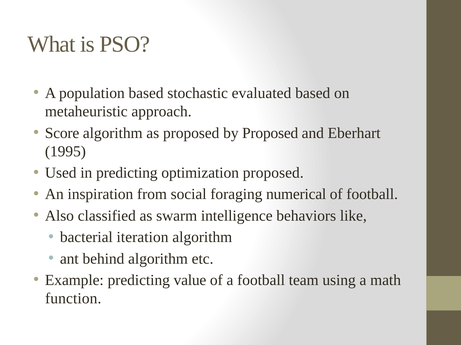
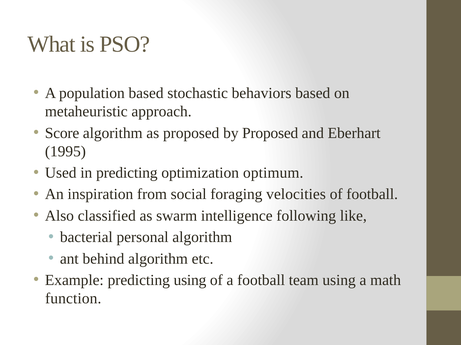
evaluated: evaluated -> behaviors (262, 93)
optimization proposed: proposed -> optimum (273, 173)
numerical: numerical -> velocities (296, 195)
behaviors: behaviors -> following (306, 216)
iteration: iteration -> personal (143, 238)
predicting value: value -> using (190, 281)
